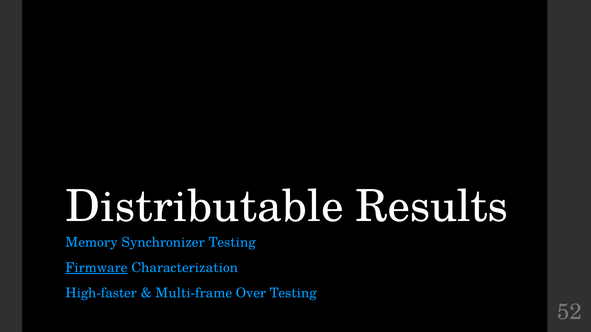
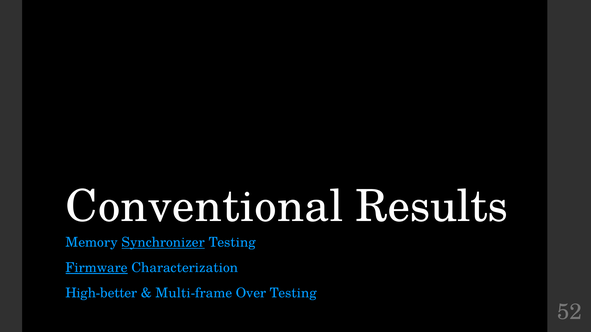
Distributable: Distributable -> Conventional (205, 207)
Synchronizer underline: none -> present (163, 243)
High-faster: High-faster -> High-better (101, 293)
